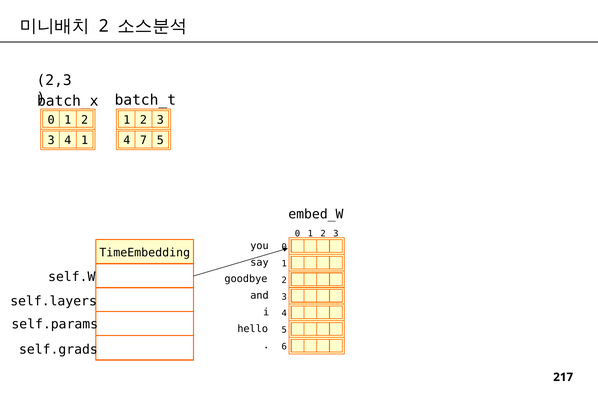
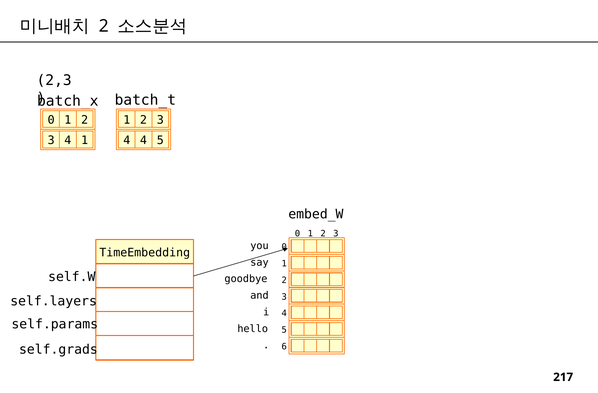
4 7: 7 -> 4 (143, 140)
